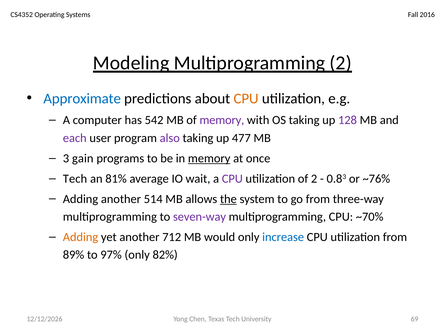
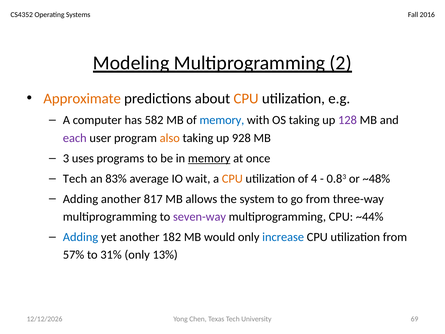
Approximate colour: blue -> orange (82, 99)
542: 542 -> 582 (154, 120)
memory colour: purple -> blue (222, 120)
also colour: purple -> orange (170, 138)
477: 477 -> 928 (241, 138)
gain: gain -> uses (83, 158)
81%: 81% -> 83% (116, 178)
CPU colour: purple -> orange (232, 178)
of 2: 2 -> 4 (314, 178)
~76%: ~76% -> ~48% (376, 178)
514: 514 -> 817 (153, 199)
the underline: present -> none (228, 199)
~70%: ~70% -> ~44% (370, 217)
Adding colour: orange -> blue (81, 237)
712: 712 -> 182 (172, 237)
89%: 89% -> 57% (74, 255)
97%: 97% -> 31% (111, 255)
82%: 82% -> 13% (165, 255)
